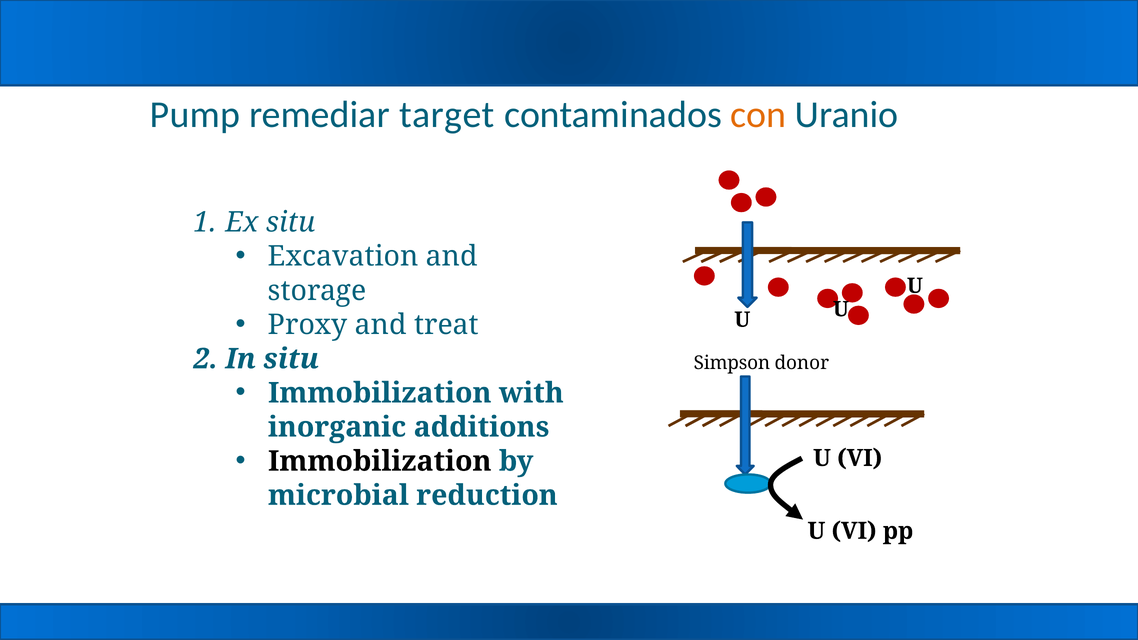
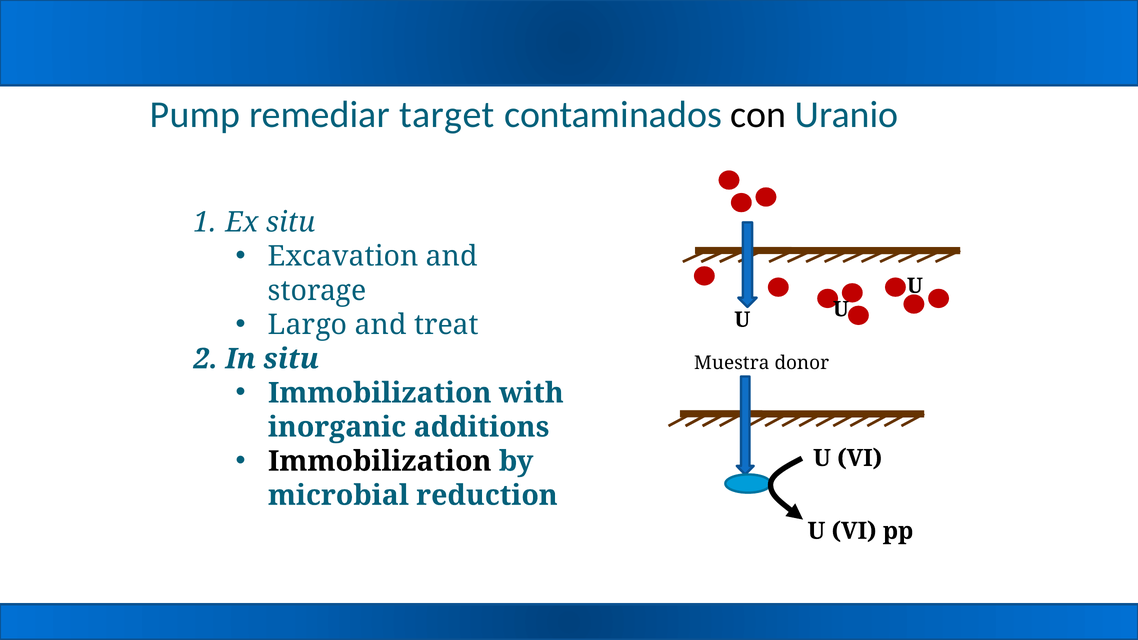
con colour: orange -> black (758, 115)
Proxy: Proxy -> Largo (308, 325)
Simpson: Simpson -> Muestra (732, 363)
